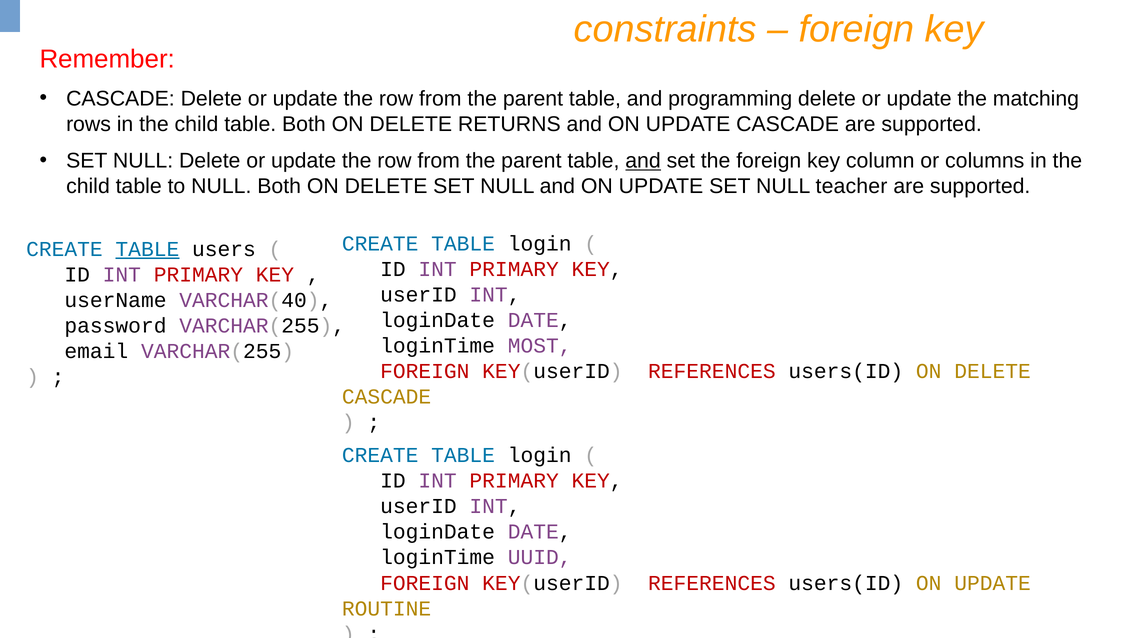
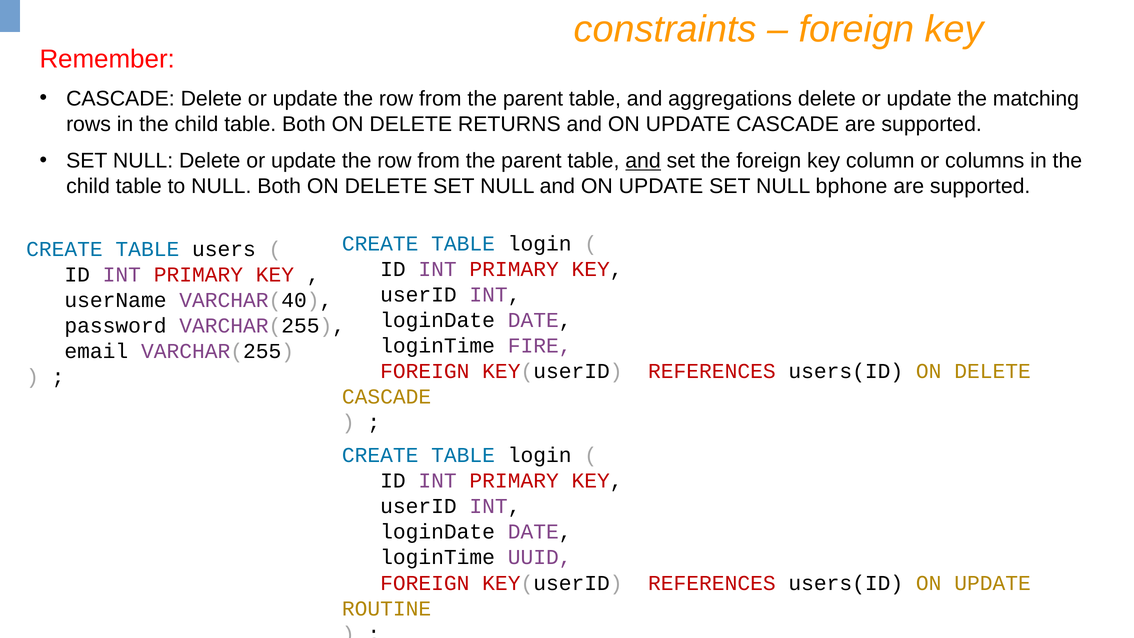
programming: programming -> aggregations (730, 99)
teacher: teacher -> bphone (851, 186)
TABLE underline: present -> none (147, 249)
MOST: MOST -> FIRE (540, 346)
